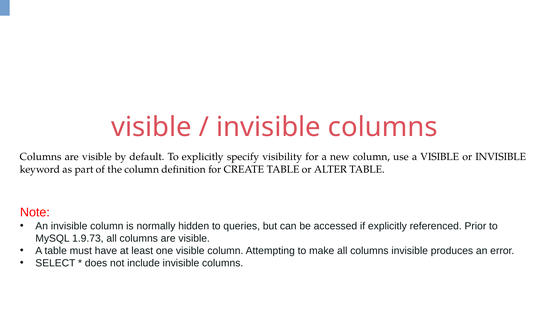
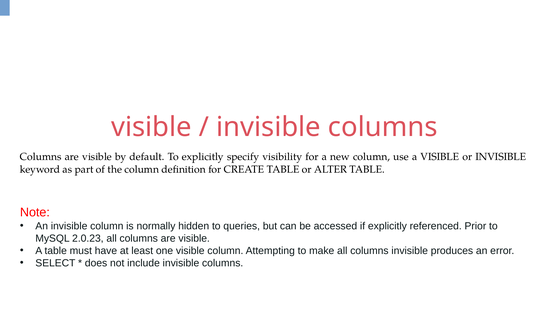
1.9.73: 1.9.73 -> 2.0.23 (88, 238)
